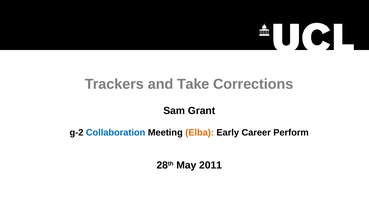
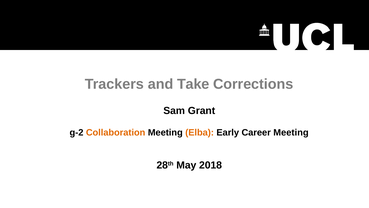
Collaboration colour: blue -> orange (116, 132)
Career Perform: Perform -> Meeting (291, 132)
2011: 2011 -> 2018 (211, 165)
